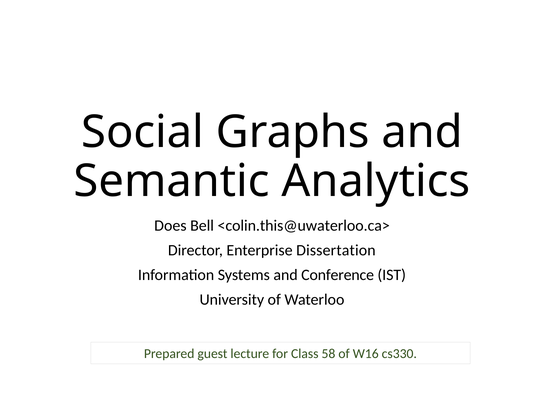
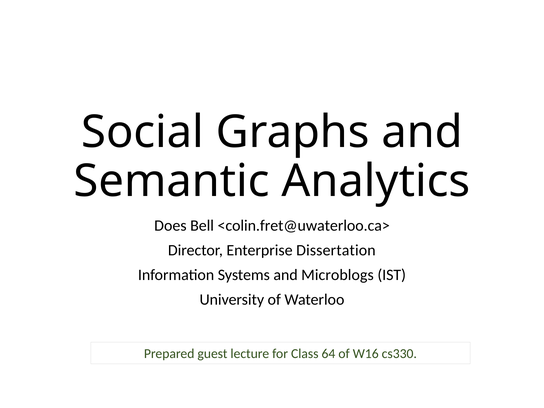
<colin.this@uwaterloo.ca>: <colin.this@uwaterloo.ca> -> <colin.fret@uwaterloo.ca> (304, 225)
Conference: Conference -> Microblogs (337, 275)
58: 58 -> 64 (328, 354)
